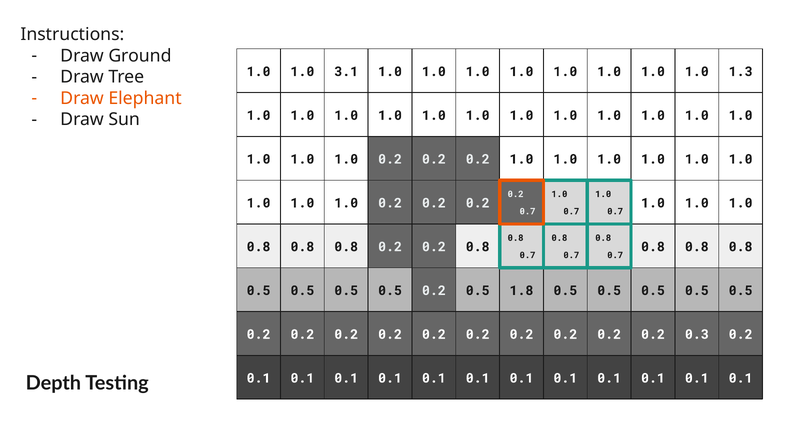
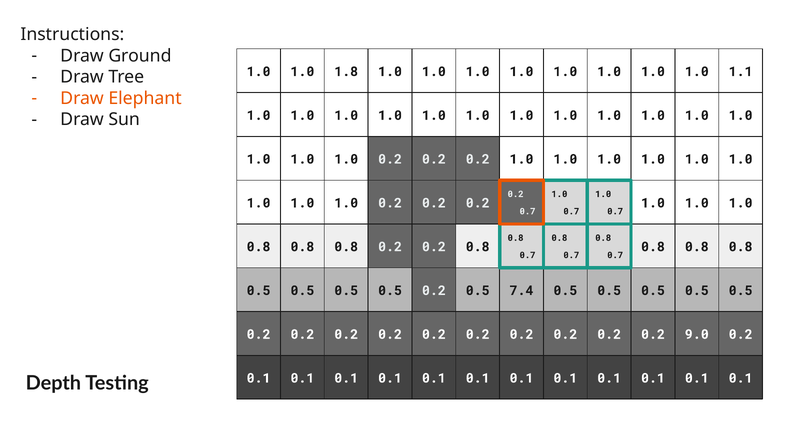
3.1: 3.1 -> 1.8 (346, 72)
1.3: 1.3 -> 1.1 (741, 72)
1.8: 1.8 -> 7.4 (522, 291)
0.3: 0.3 -> 9.0 (697, 335)
